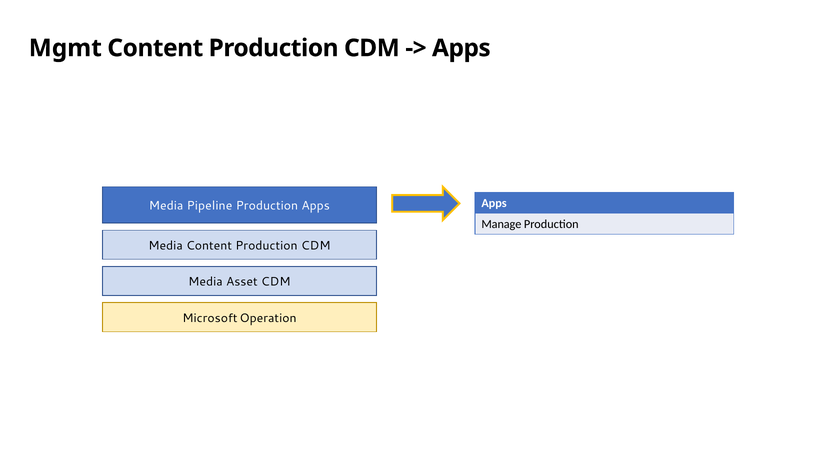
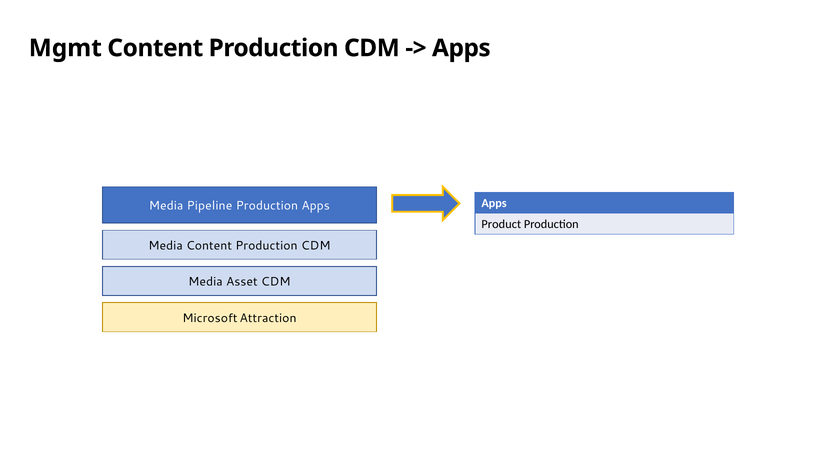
Manage: Manage -> Product (501, 224)
Operation: Operation -> Attraction (268, 318)
